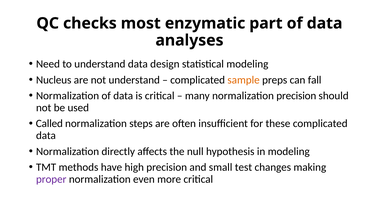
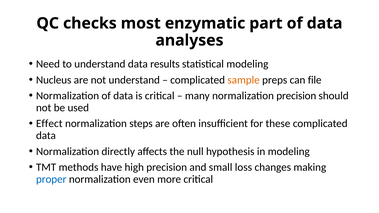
design: design -> results (165, 64)
fall: fall -> file (315, 80)
Called: Called -> Effect (49, 124)
test: test -> loss (243, 167)
proper colour: purple -> blue (51, 179)
